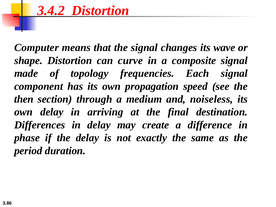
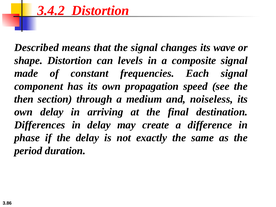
Computer: Computer -> Described (37, 48)
curve: curve -> levels (130, 61)
topology: topology -> constant (90, 73)
